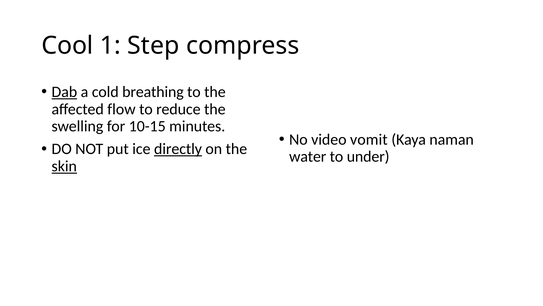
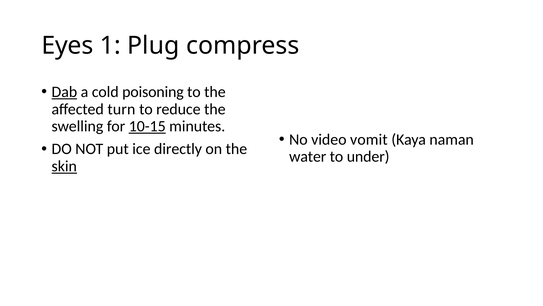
Cool: Cool -> Eyes (67, 46)
Step: Step -> Plug (153, 46)
breathing: breathing -> poisoning (153, 92)
flow: flow -> turn (121, 109)
10-15 underline: none -> present (147, 126)
directly underline: present -> none (178, 149)
